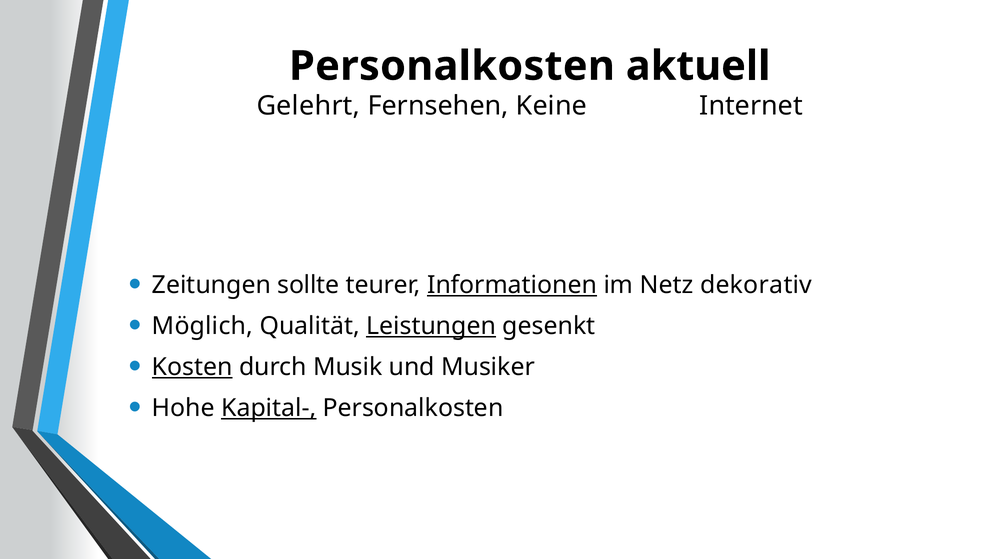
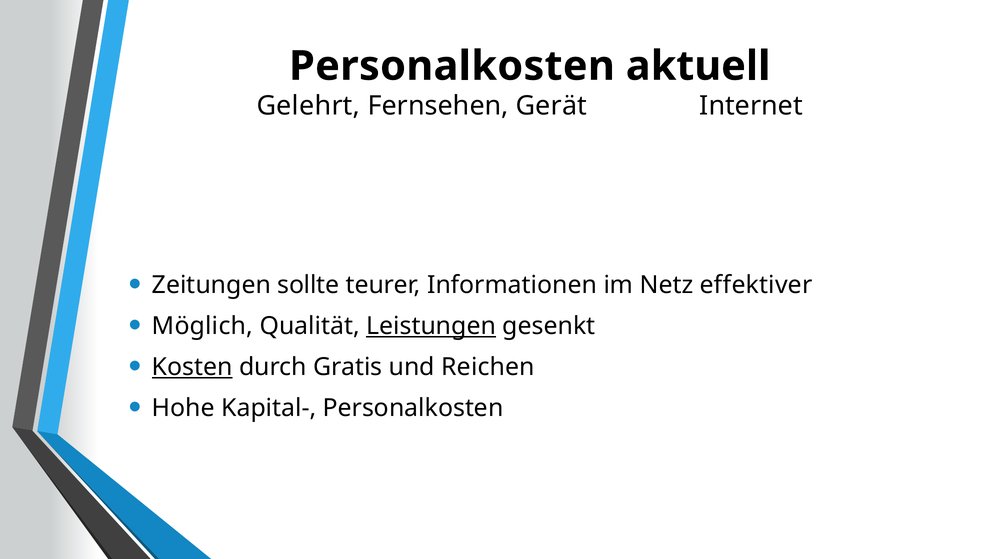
Keine: Keine -> Gerät (551, 106)
Informationen underline: present -> none (512, 285)
dekorativ: dekorativ -> effektiver (756, 285)
Musik: Musik -> Gratis (348, 367)
Musiker: Musiker -> Reichen (488, 367)
Kapital- underline: present -> none (269, 408)
